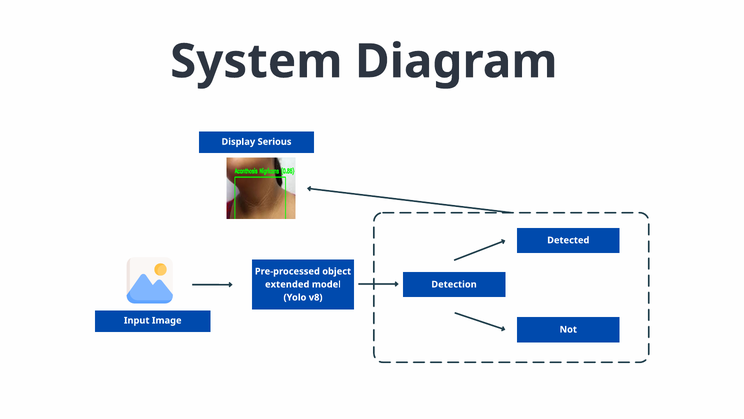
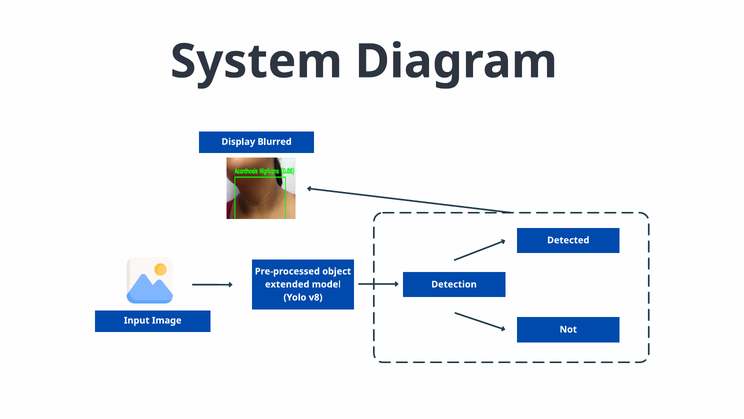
Serious: Serious -> Blurred (275, 142)
